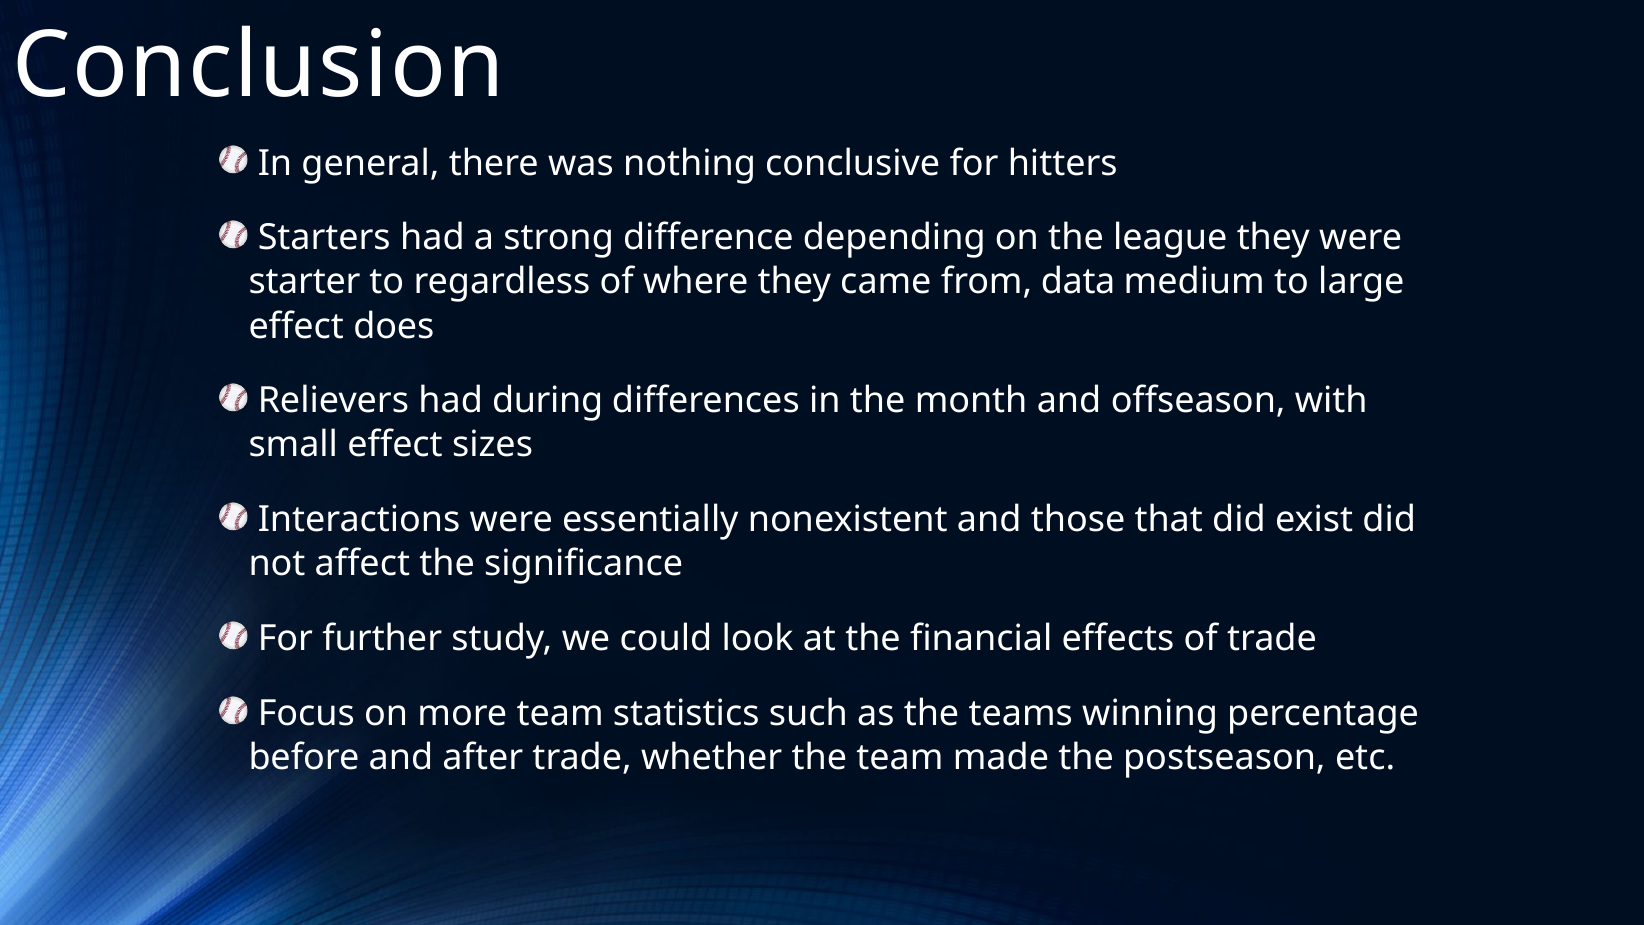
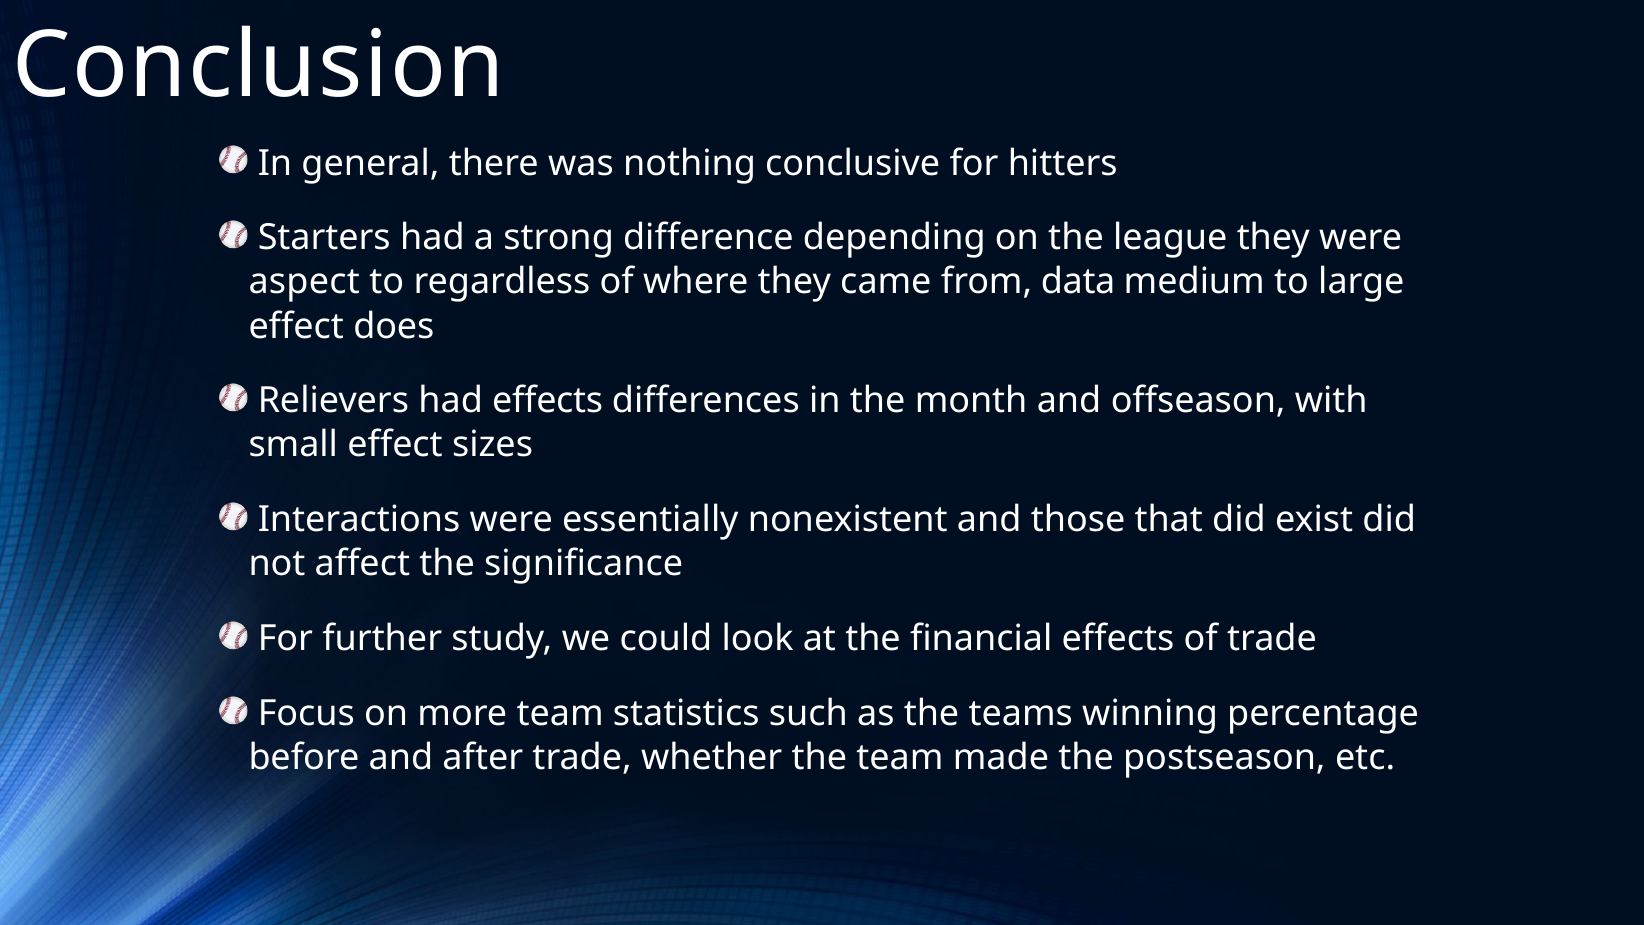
starter: starter -> aspect (304, 282)
had during: during -> effects (548, 401)
